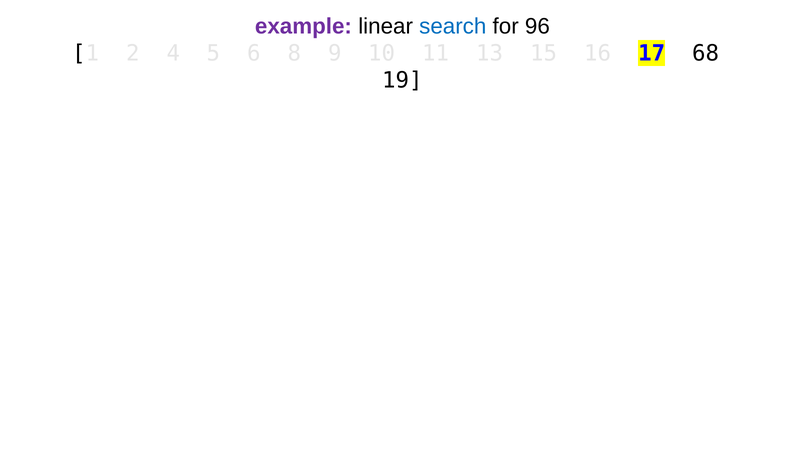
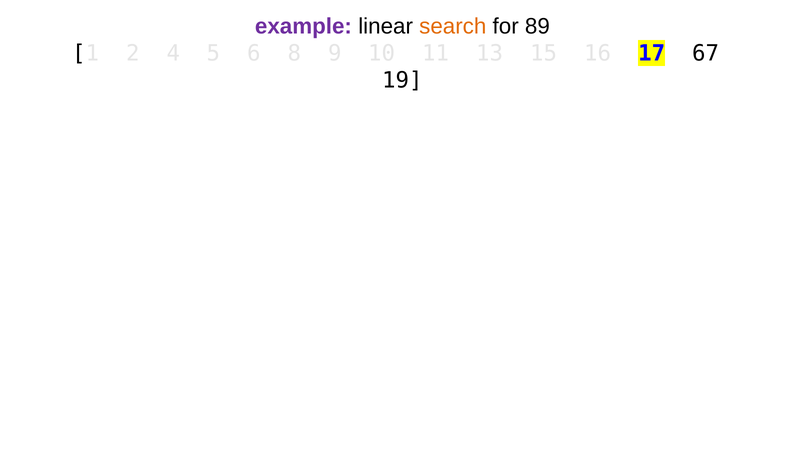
search colour: blue -> orange (453, 26)
96: 96 -> 89 (537, 26)
68: 68 -> 67 (706, 53)
